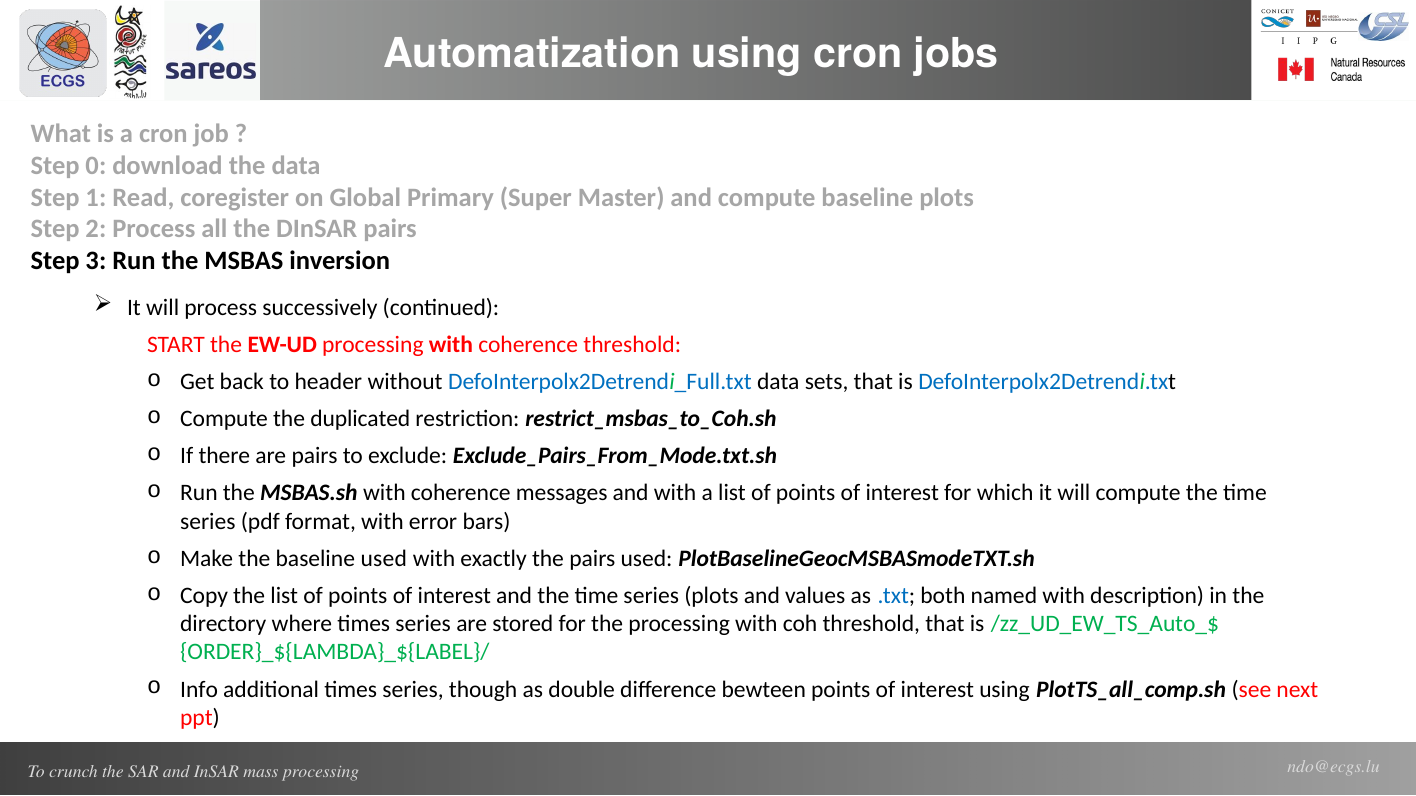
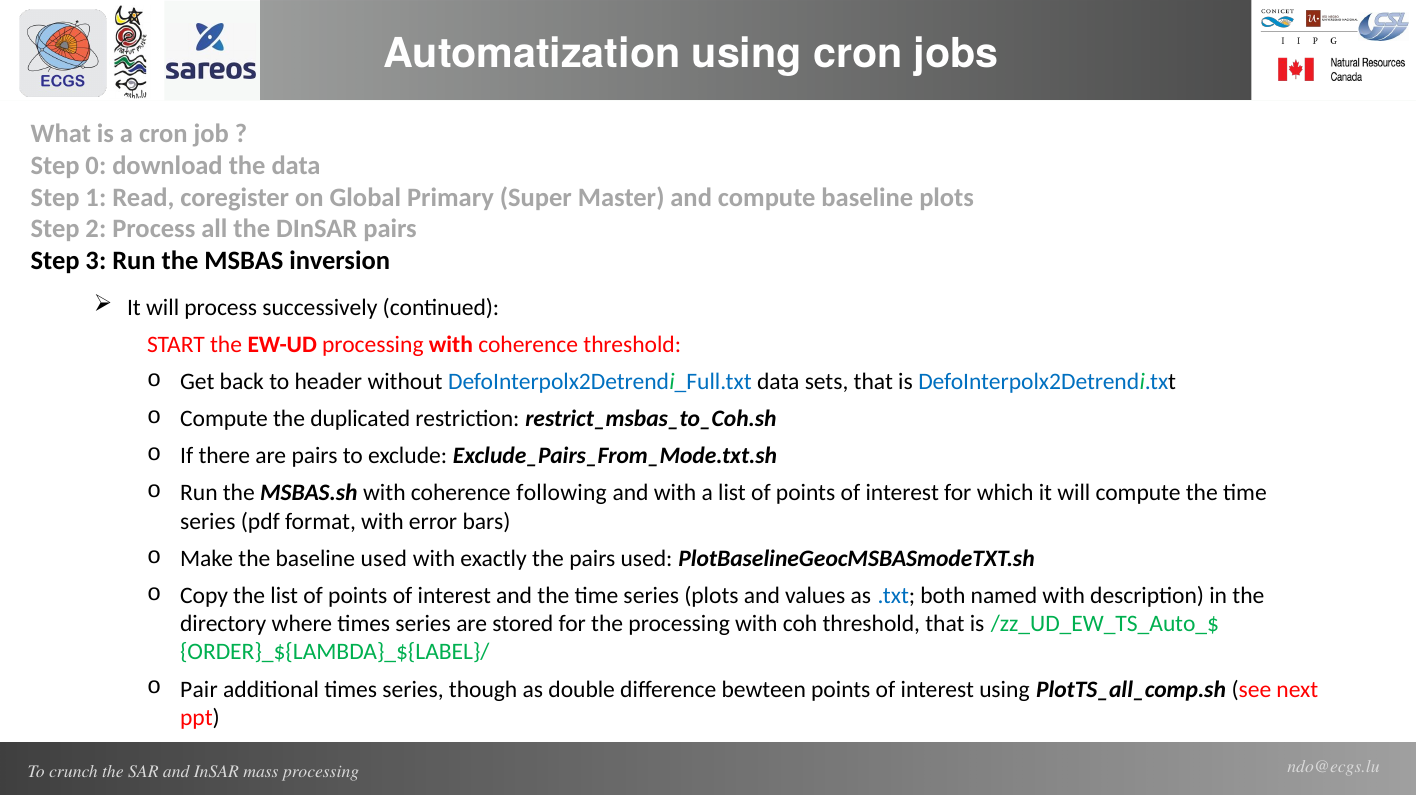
messages: messages -> following (562, 493)
Info: Info -> Pair (199, 690)
